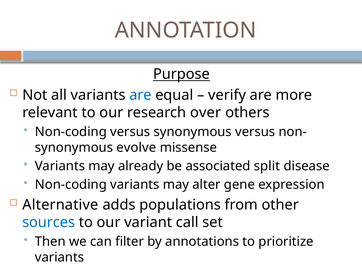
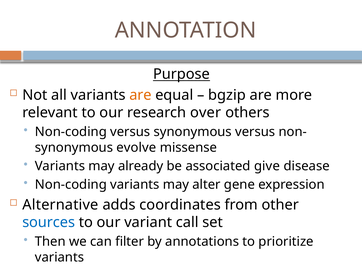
are colour: blue -> orange (140, 95)
verify: verify -> bgzip (227, 95)
split: split -> give (267, 166)
populations: populations -> coordinates (180, 204)
